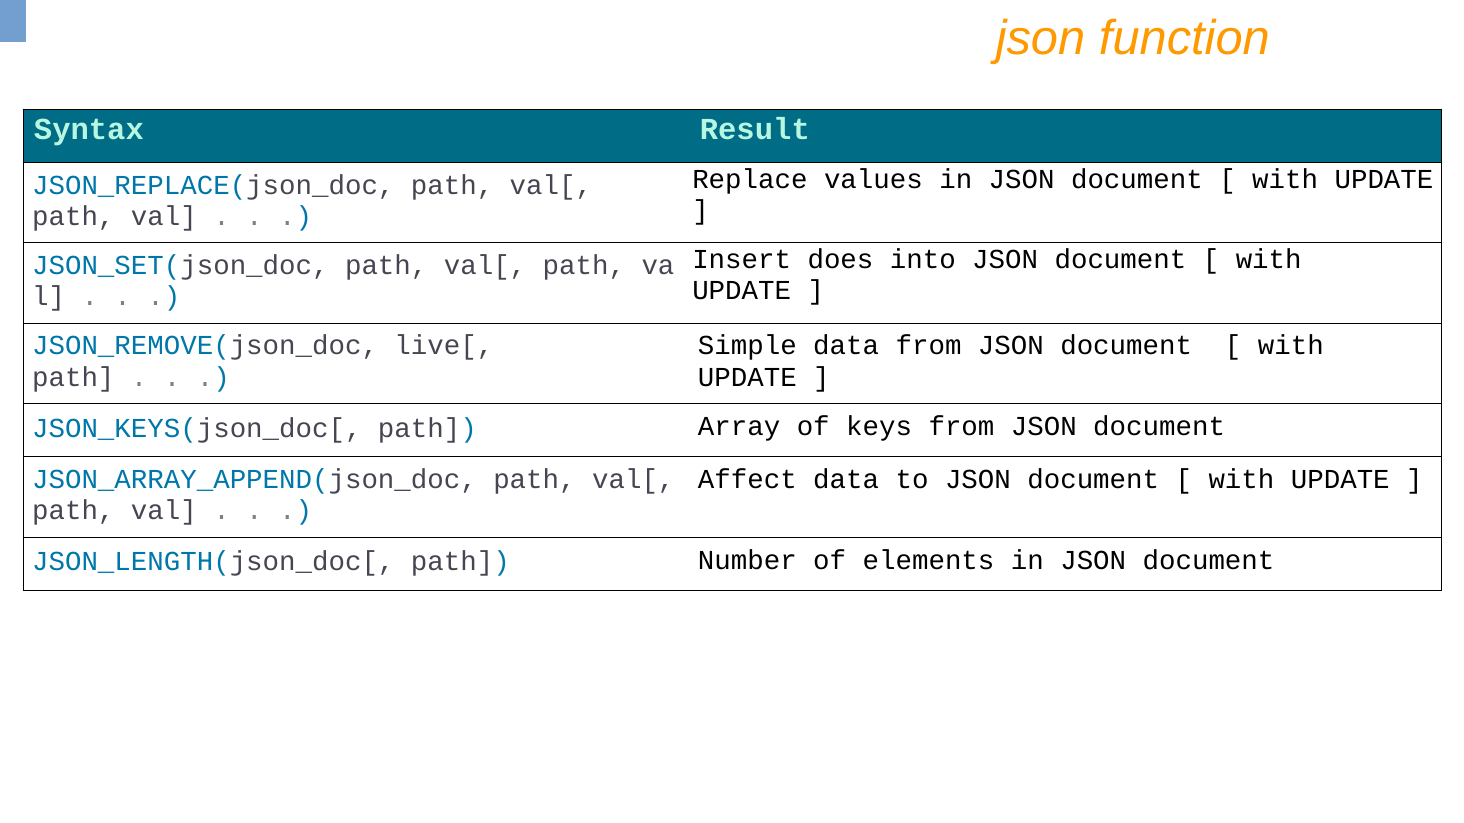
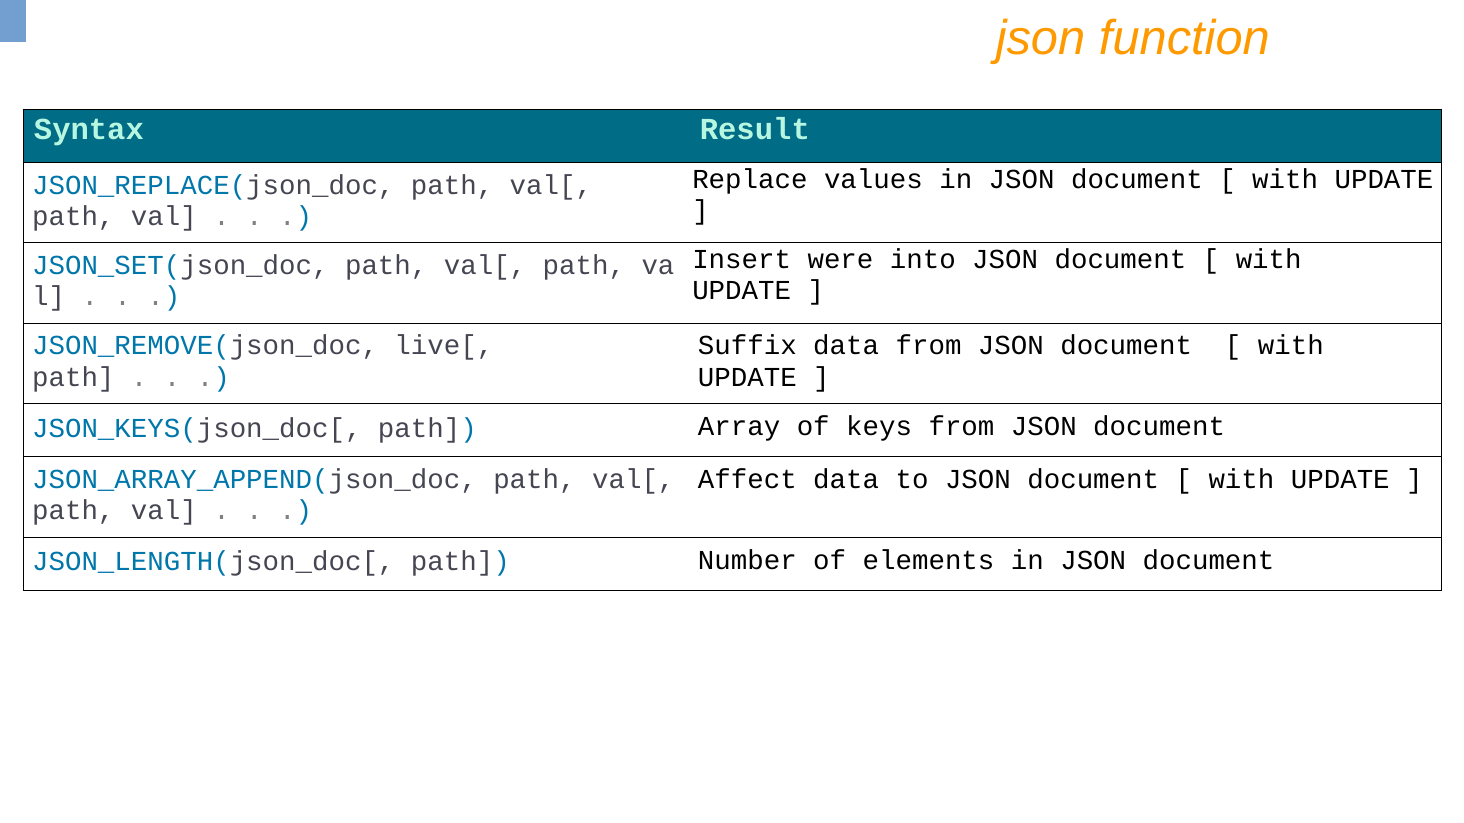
does: does -> were (840, 260)
Simple: Simple -> Suffix (747, 346)
